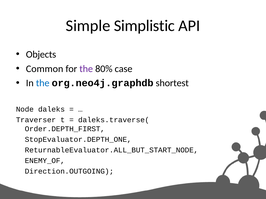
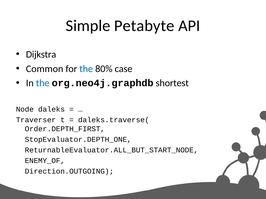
Simplistic: Simplistic -> Petabyte (144, 26)
Objects: Objects -> Dijkstra (41, 55)
the colour: purple -> blue (86, 69)
